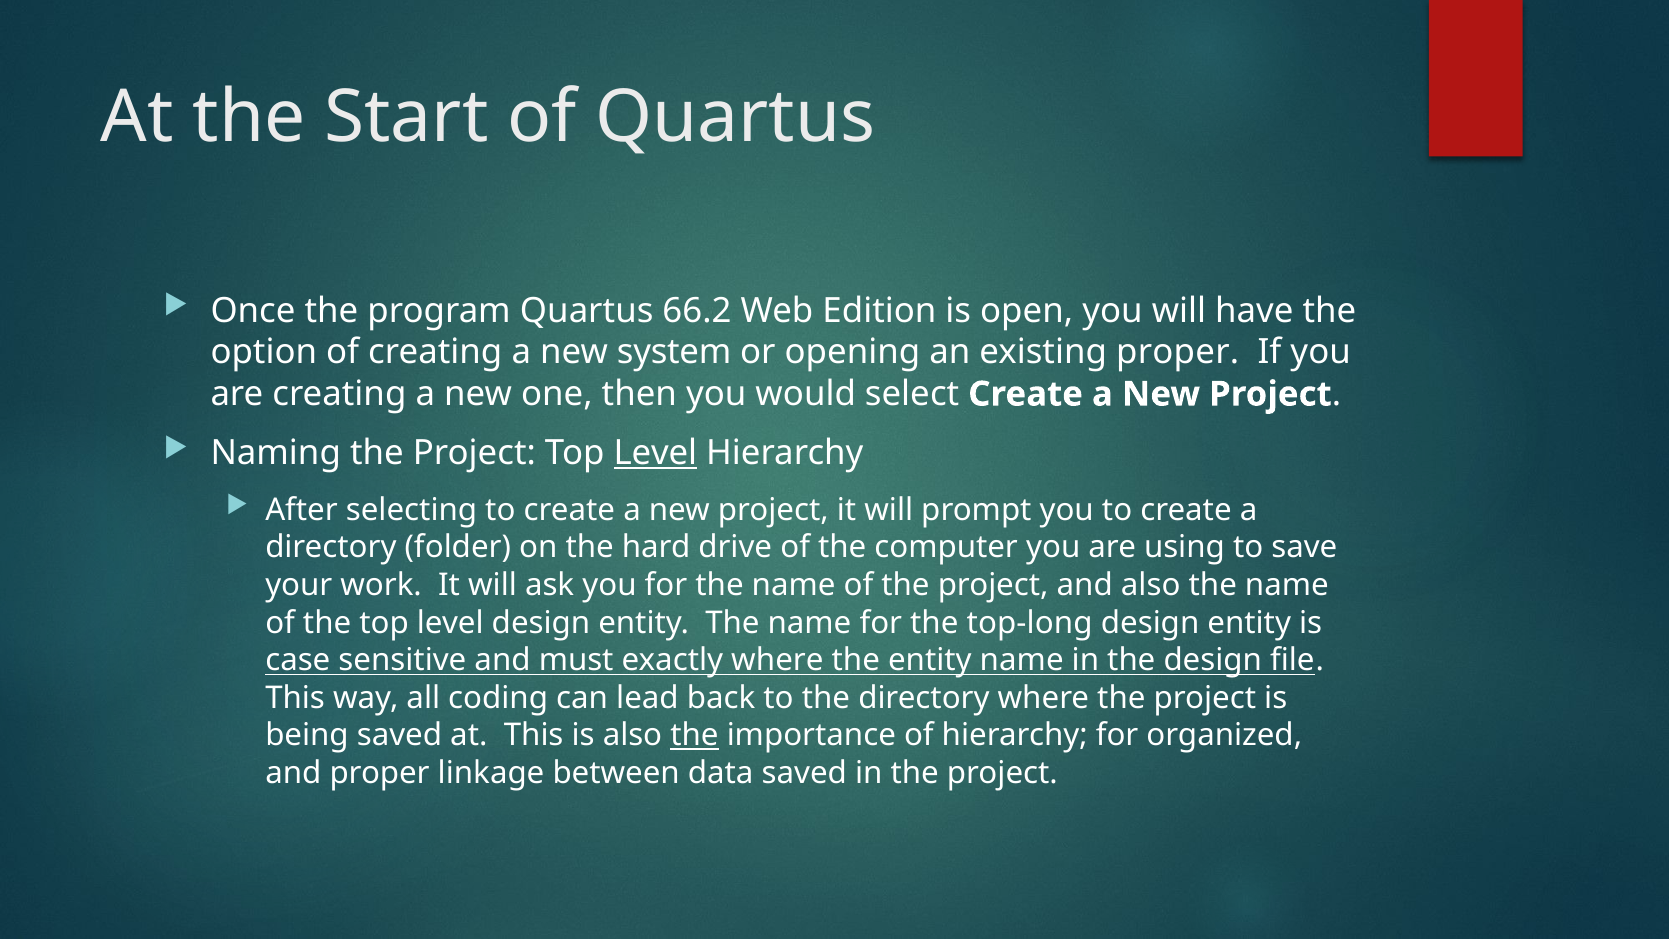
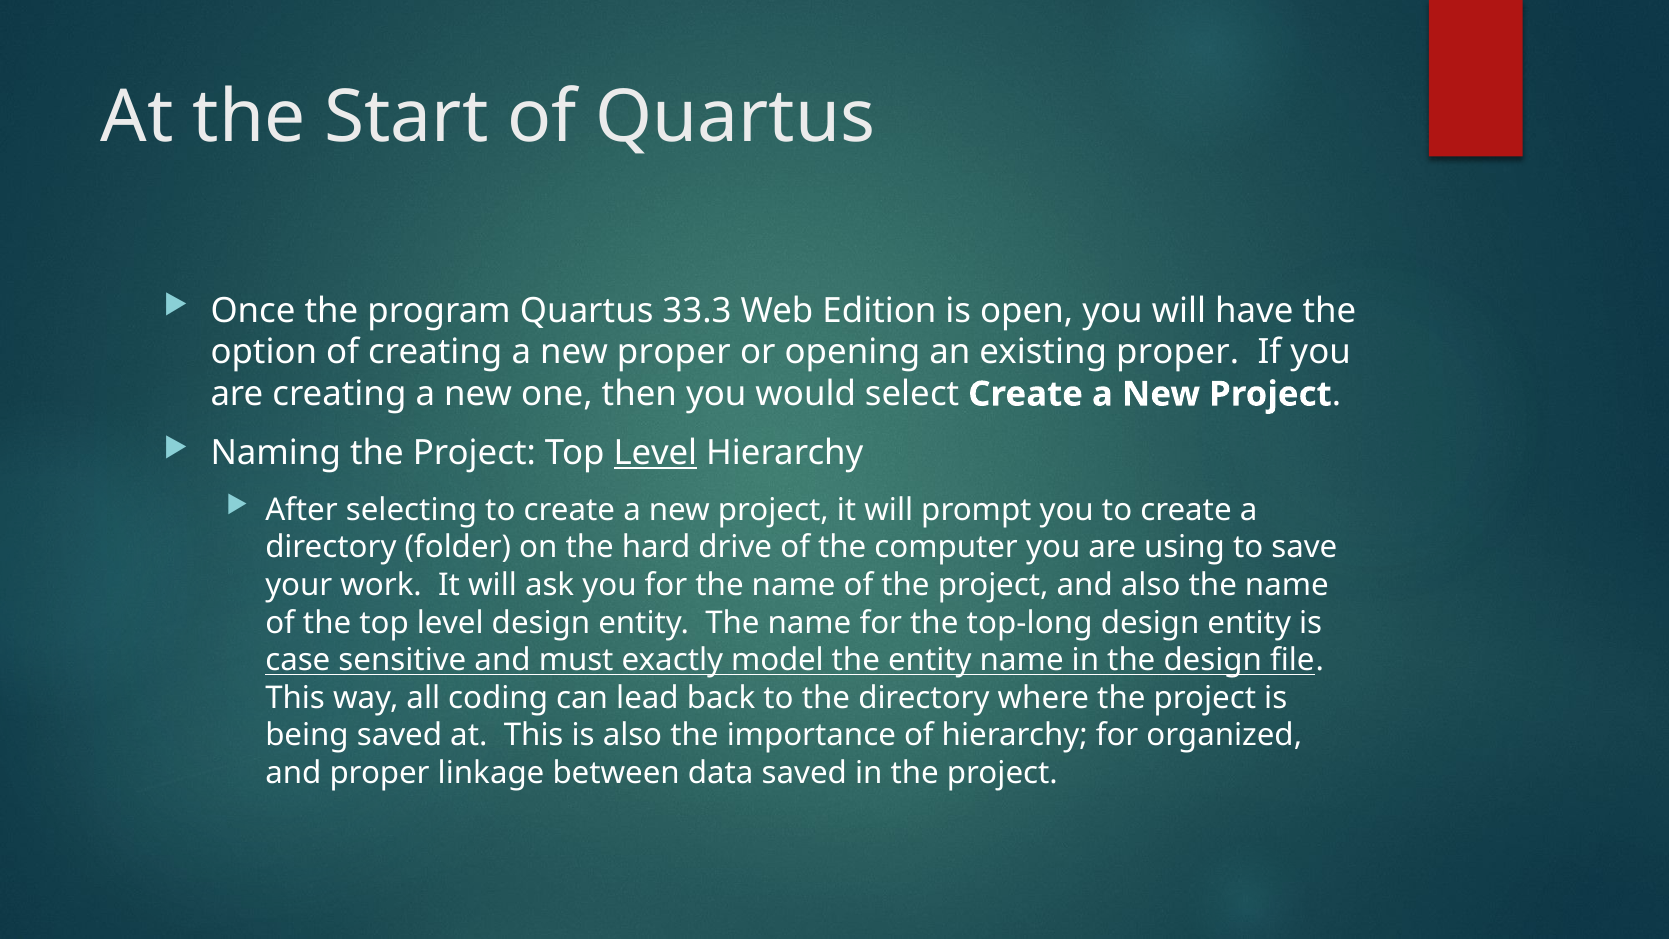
66.2: 66.2 -> 33.3 (697, 311)
new system: system -> proper (674, 352)
exactly where: where -> model (777, 660)
the underline: present -> none (694, 735)
